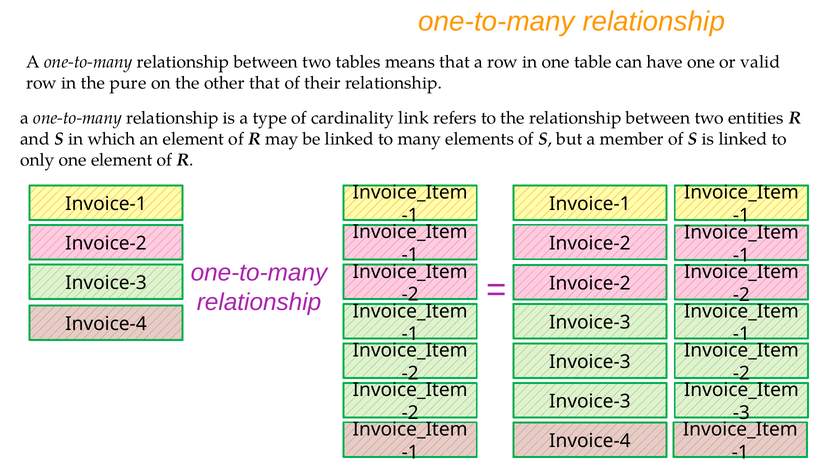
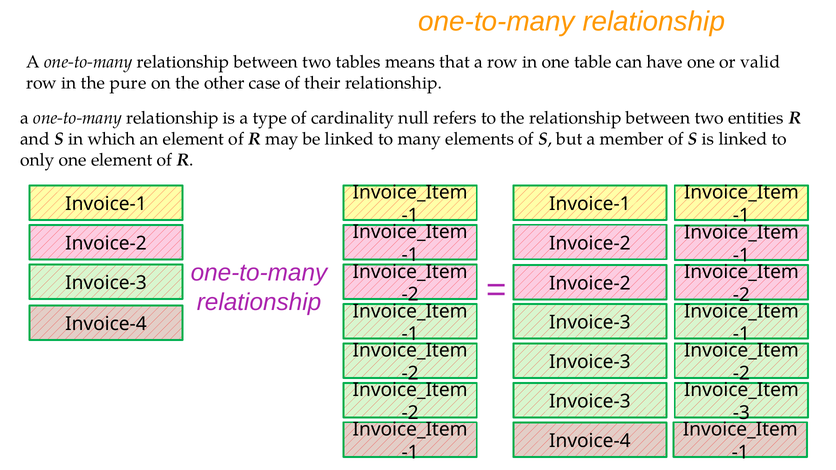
other that: that -> case (265, 83)
link: link -> null (414, 118)
